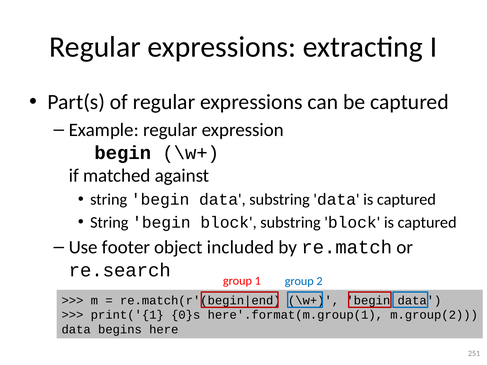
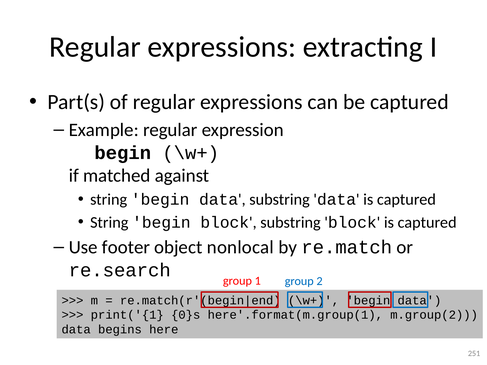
included: included -> nonlocal (240, 248)
